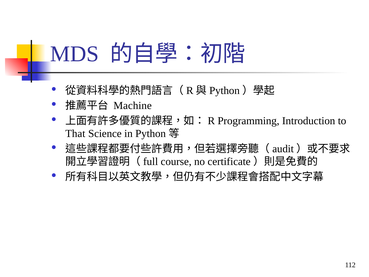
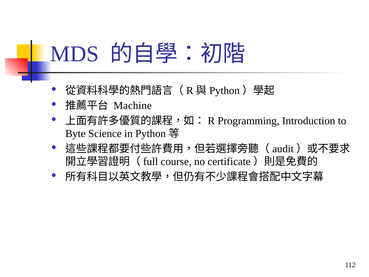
That: That -> Byte (75, 134)
